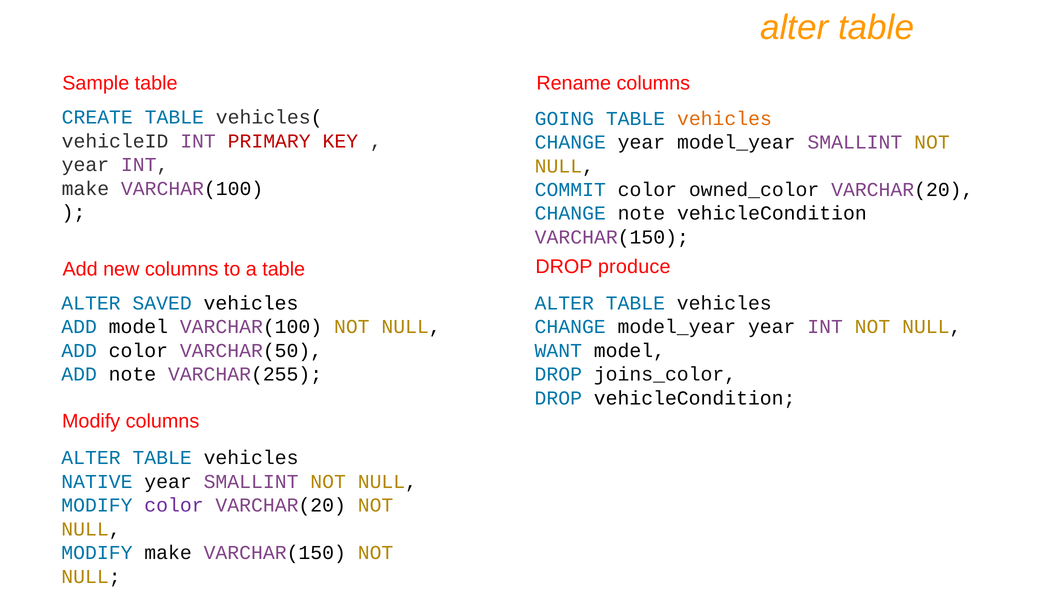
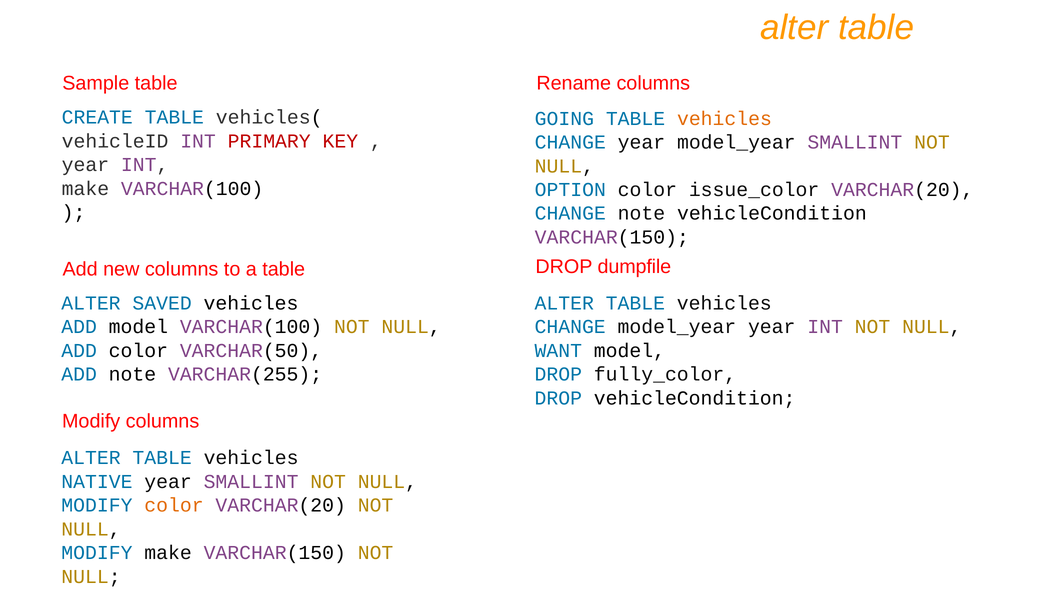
COMMIT: COMMIT -> OPTION (570, 190)
owned_color: owned_color -> issue_color (754, 190)
produce: produce -> dumpfile (634, 267)
joins_color: joins_color -> fully_color (665, 374)
color colour: purple -> orange (174, 505)
